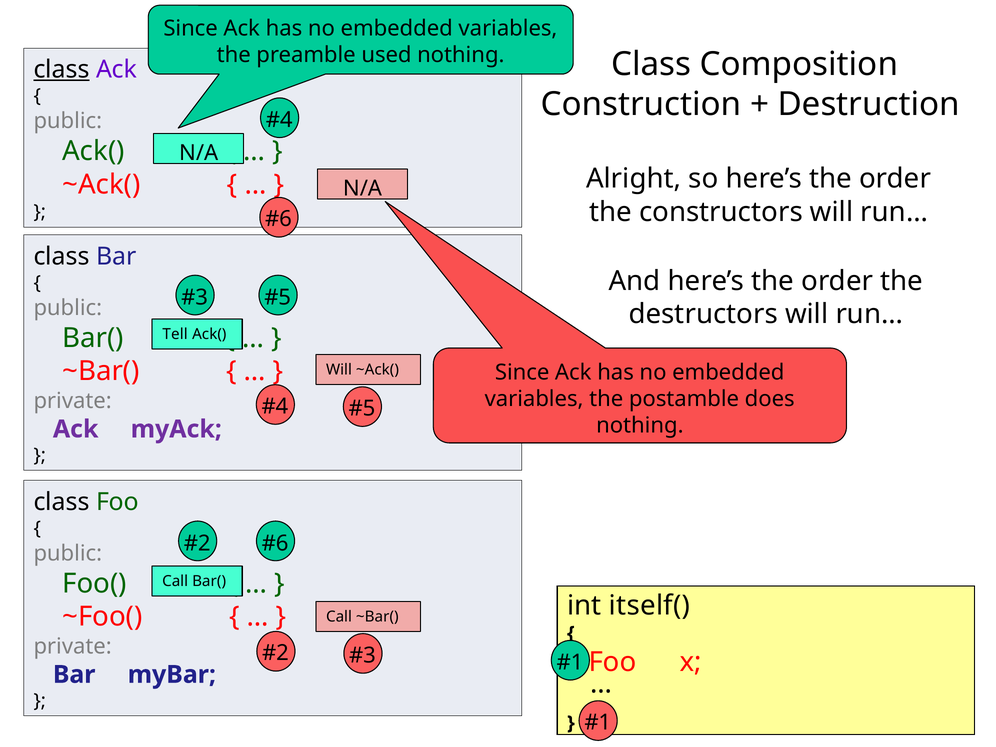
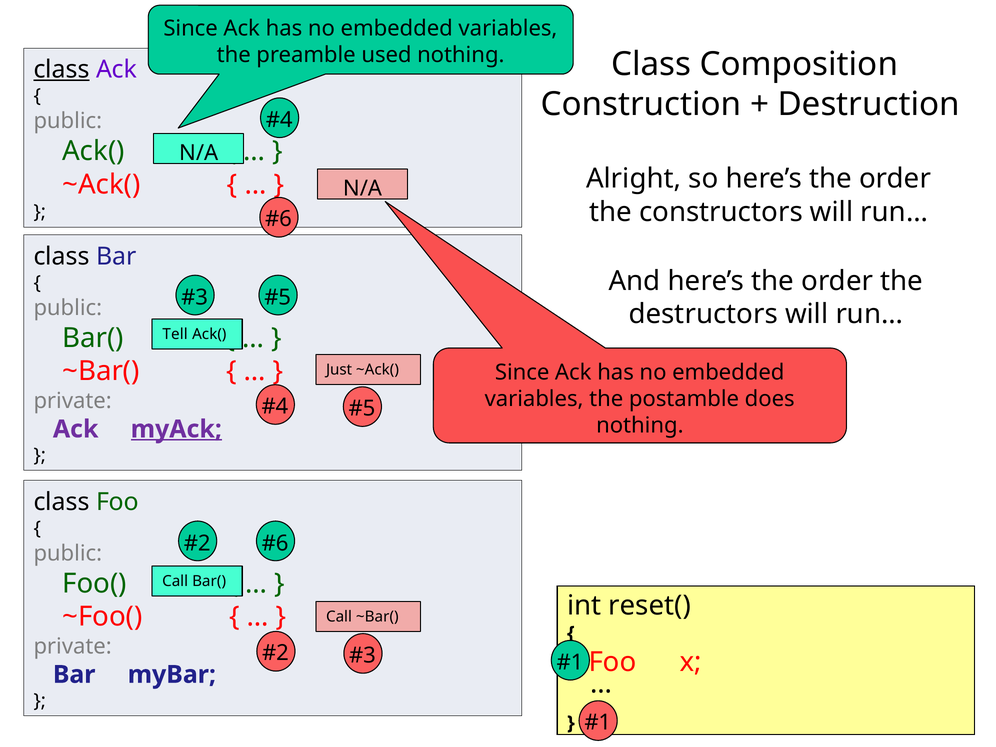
Will: Will -> Just (339, 370)
myAck underline: none -> present (176, 429)
itself(: itself( -> reset( (650, 606)
